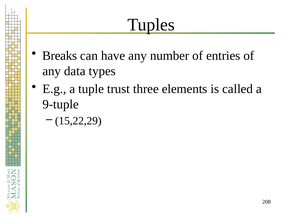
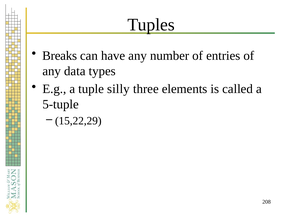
trust: trust -> silly (118, 89)
9-tuple: 9-tuple -> 5-tuple (61, 104)
